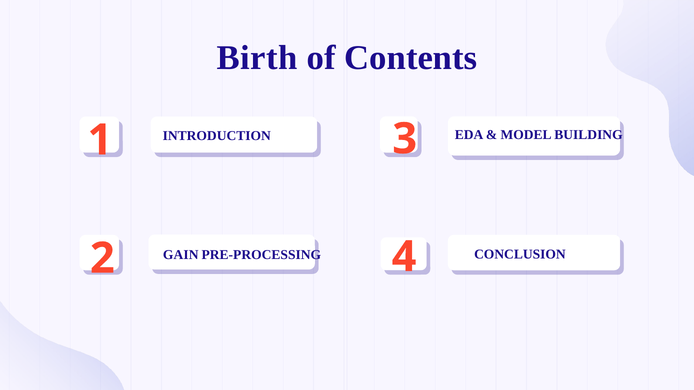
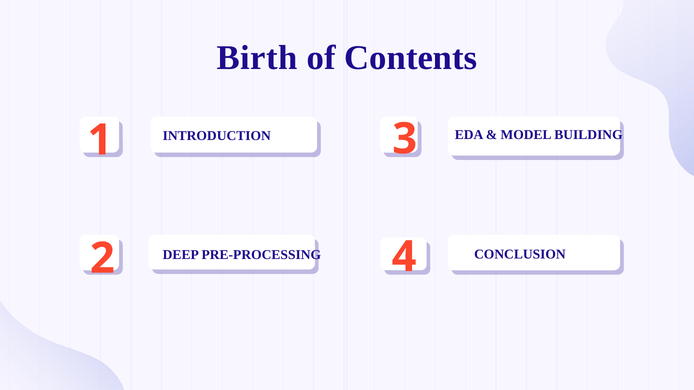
GAIN: GAIN -> DEEP (181, 255)
